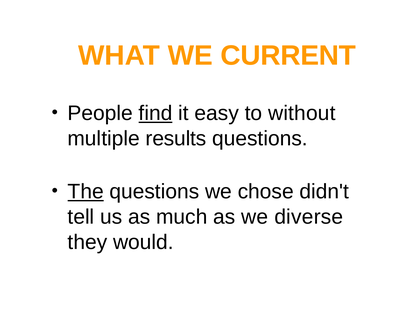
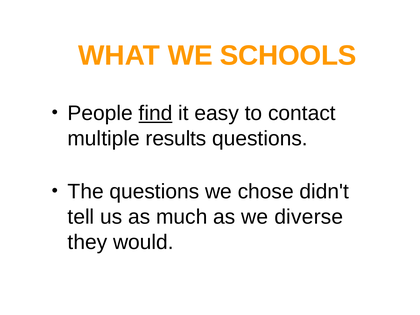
CURRENT: CURRENT -> SCHOOLS (288, 55)
without: without -> contact (302, 113)
The underline: present -> none (86, 192)
